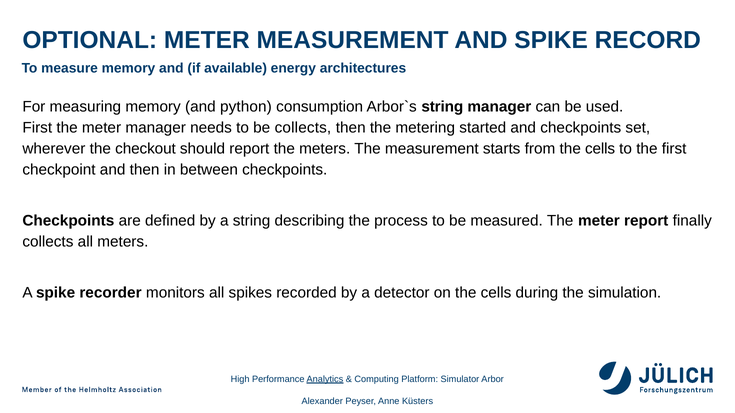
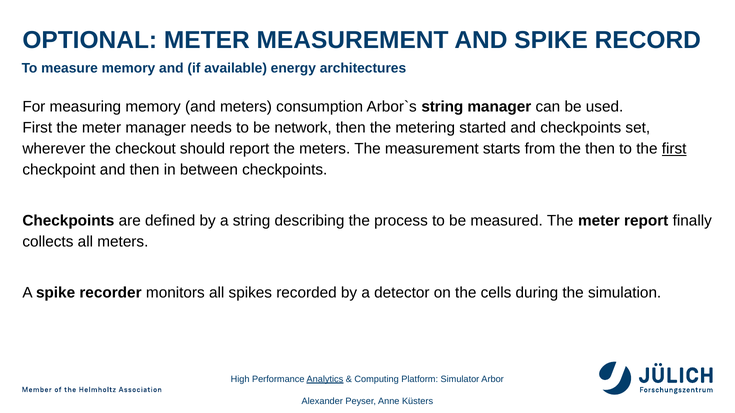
and python: python -> meters (246, 107)
be collects: collects -> network (303, 128)
from the cells: cells -> then (600, 149)
first underline: none -> present (674, 149)
